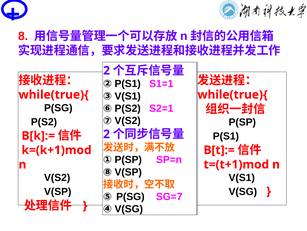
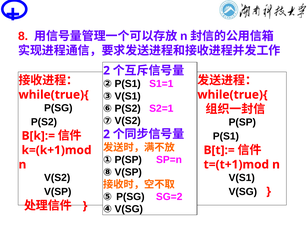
SG=7: SG=7 -> SG=2 (169, 196)
